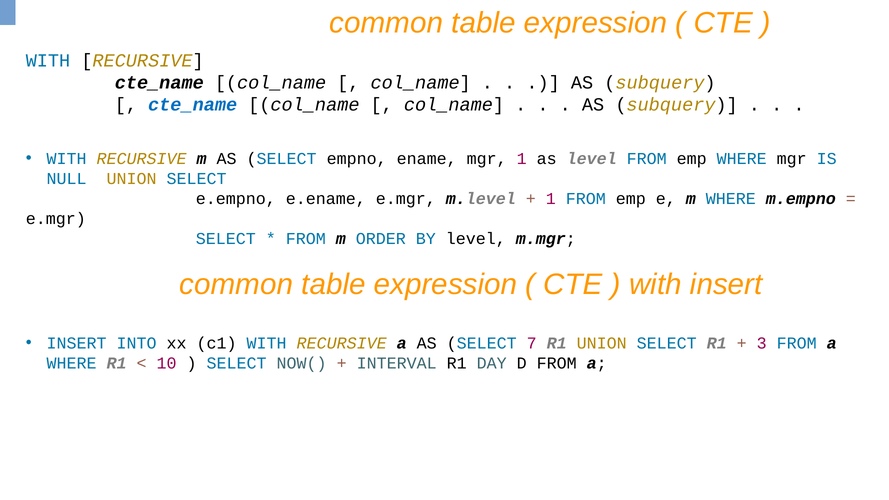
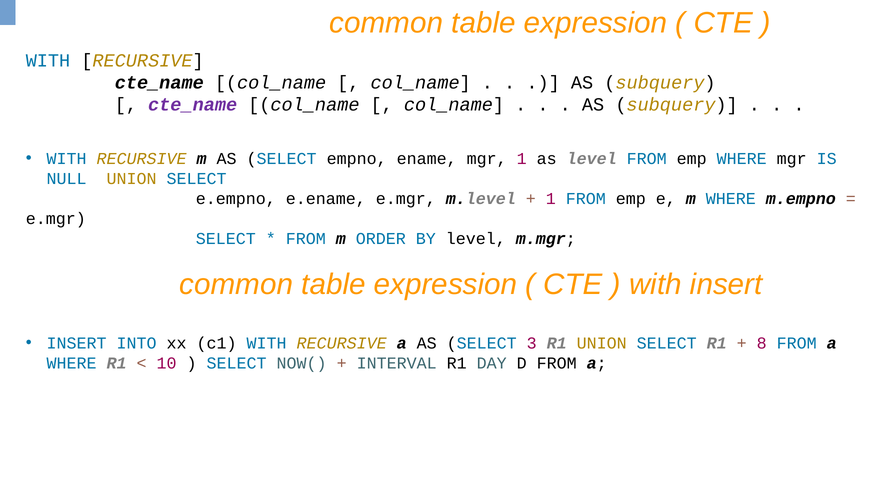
cte_name colour: blue -> purple (193, 105)
7: 7 -> 3 (532, 343)
3: 3 -> 8 (762, 343)
